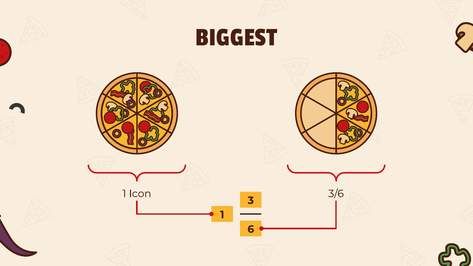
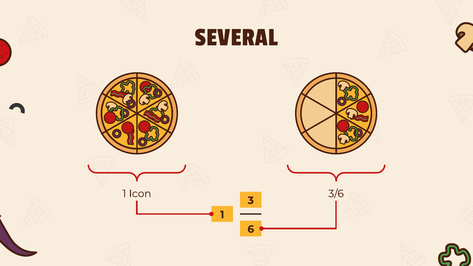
BIGGEST: BIGGEST -> SEVERAL (236, 37)
